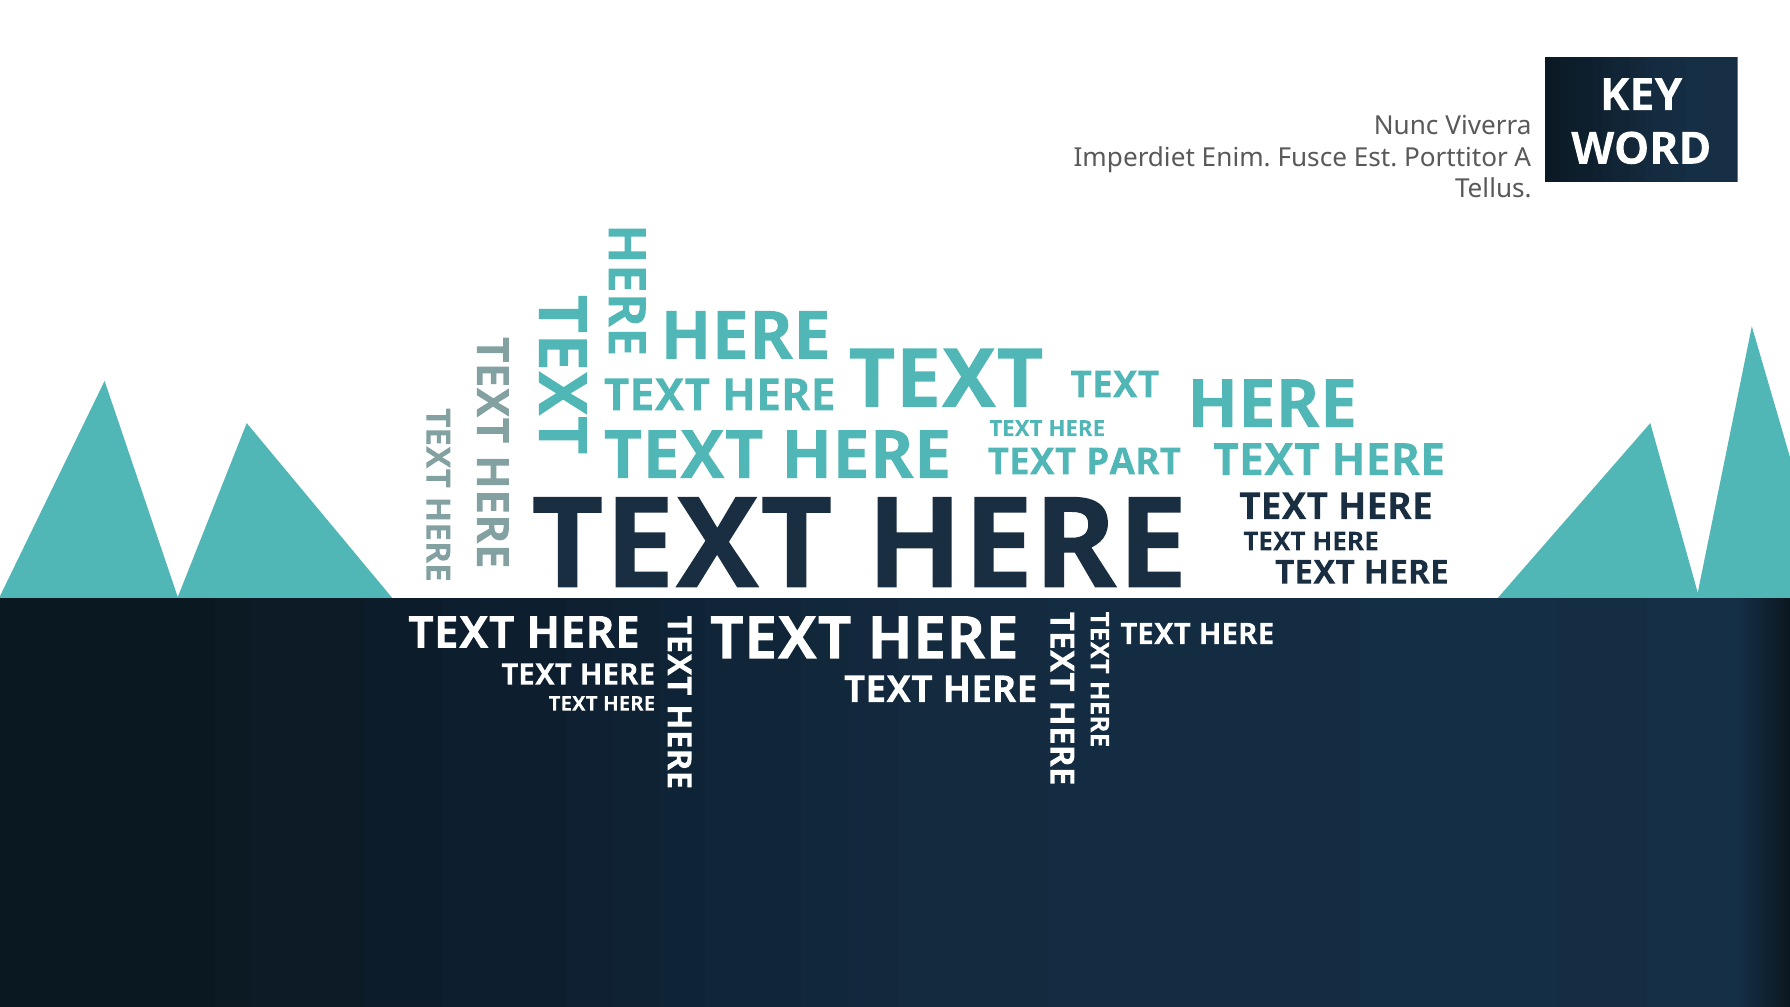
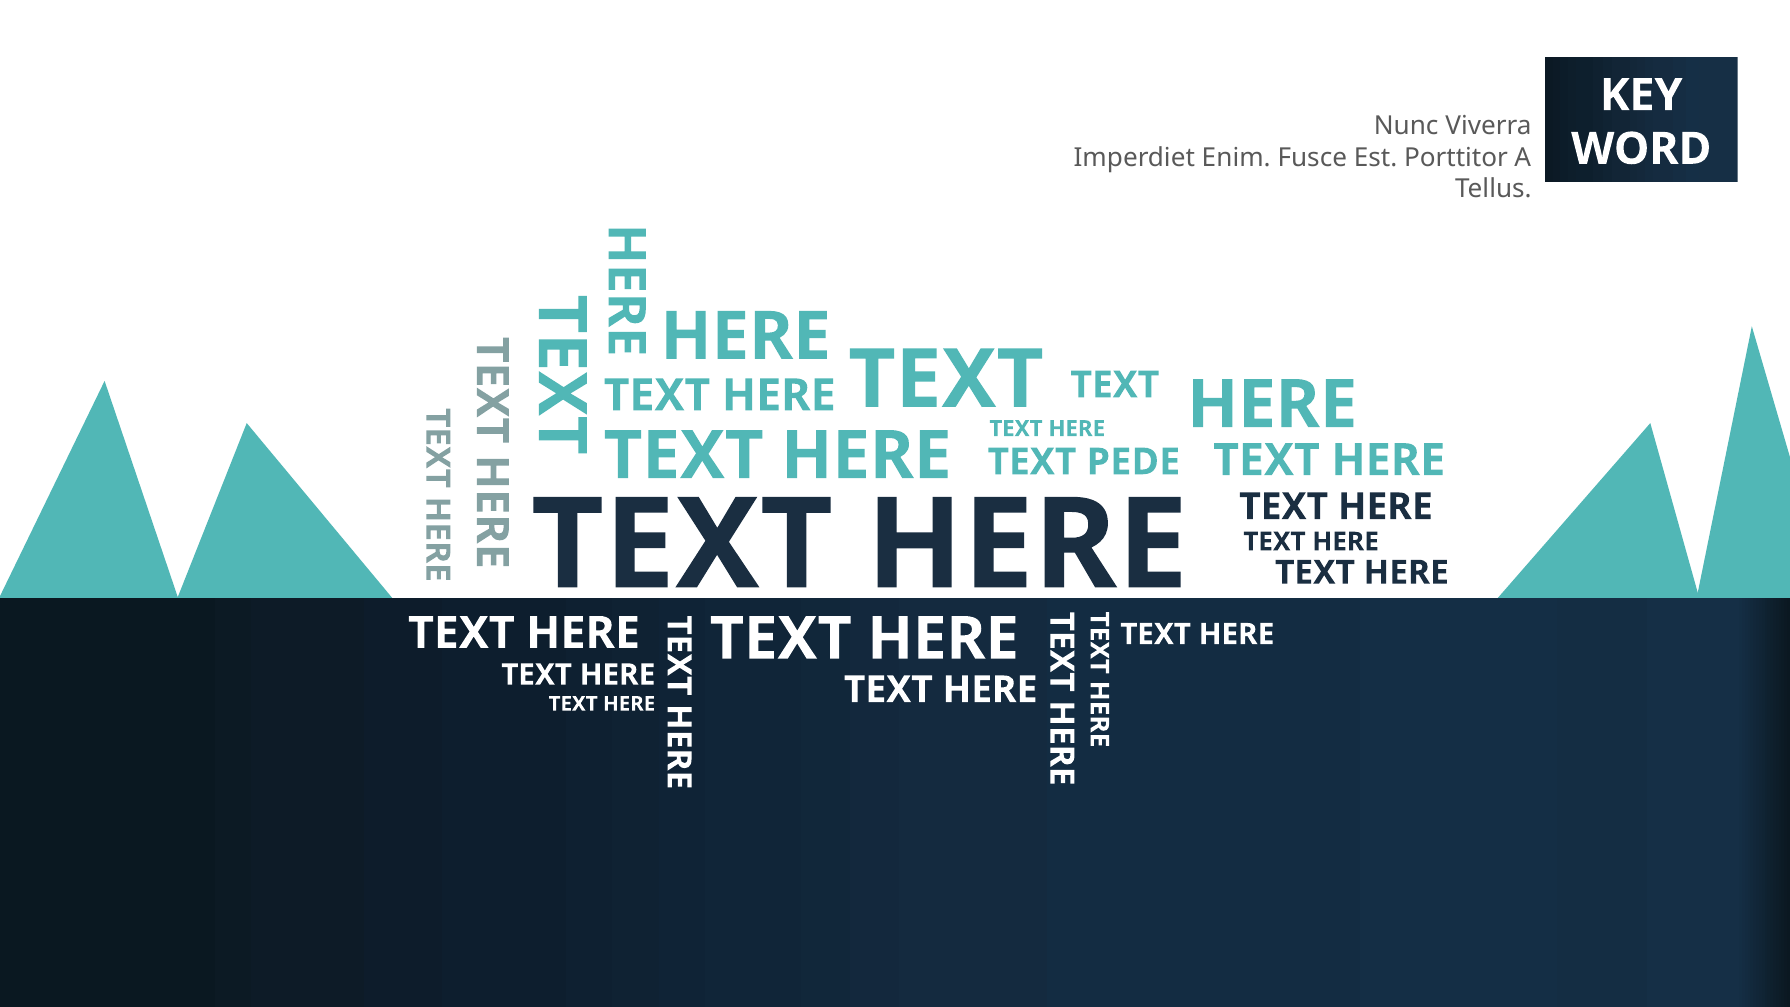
PART: PART -> PEDE (1133, 462)
